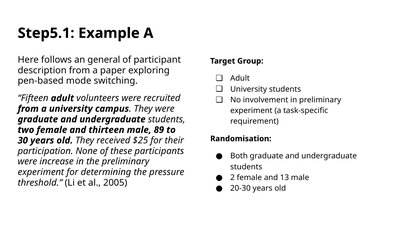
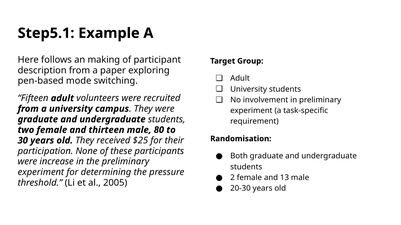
general: general -> making (104, 60)
89: 89 -> 80 (159, 130)
